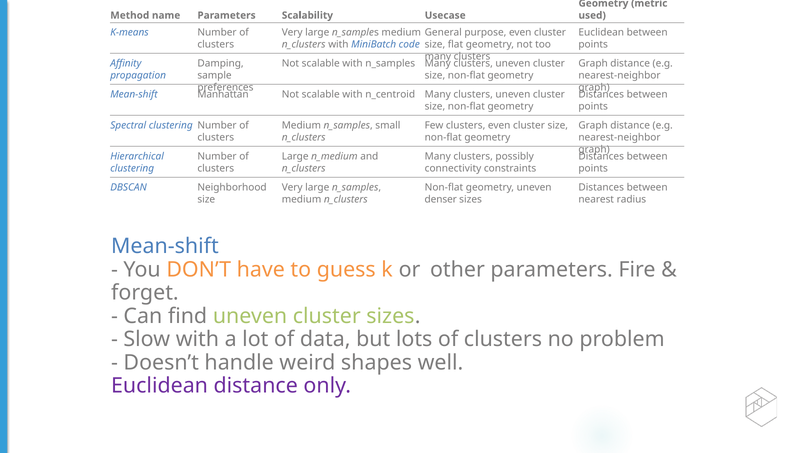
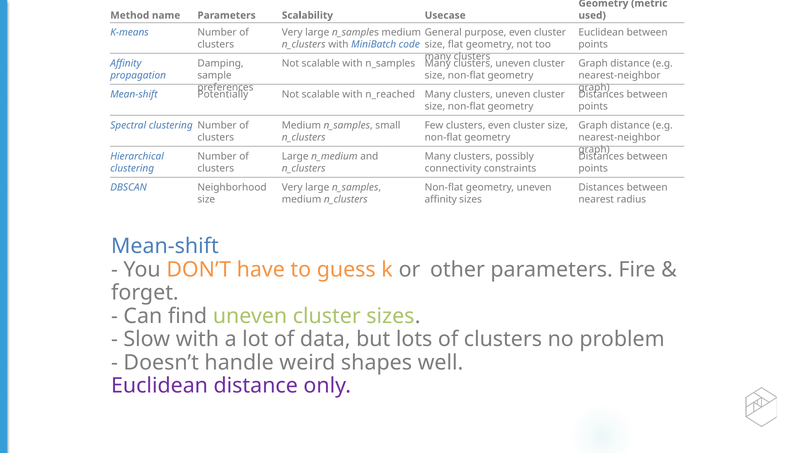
Manhattan: Manhattan -> Potentially (223, 94)
n_centroid: n_centroid -> n_reached (390, 94)
denser: denser -> aﬃnity (441, 199)
